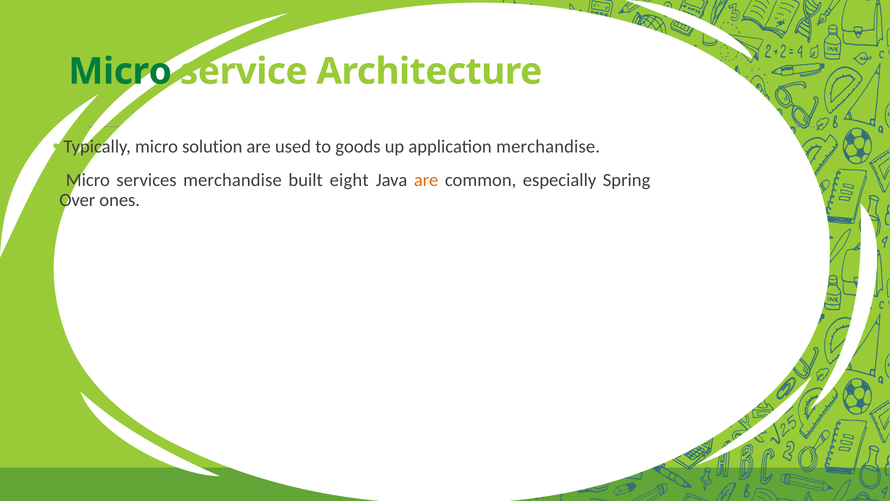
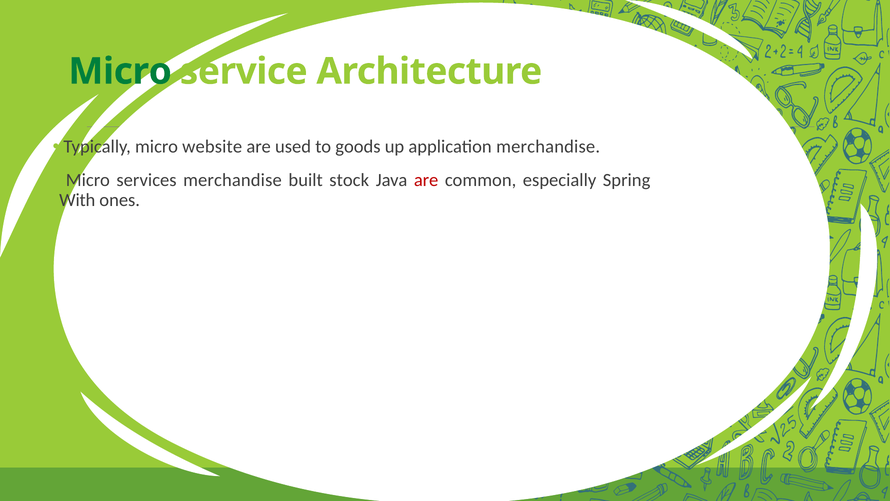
solution: solution -> website (212, 147)
eight: eight -> stock (349, 180)
are colour: orange -> red (426, 180)
Over: Over -> With (77, 200)
